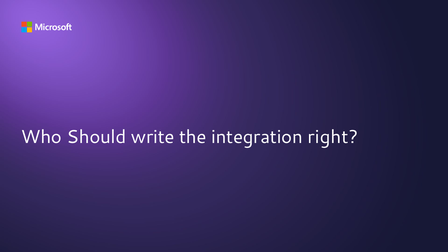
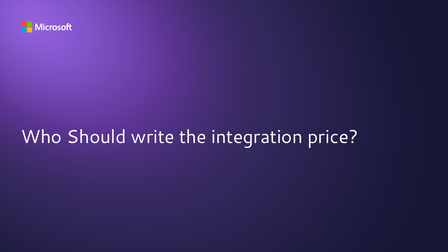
right: right -> price (333, 137)
